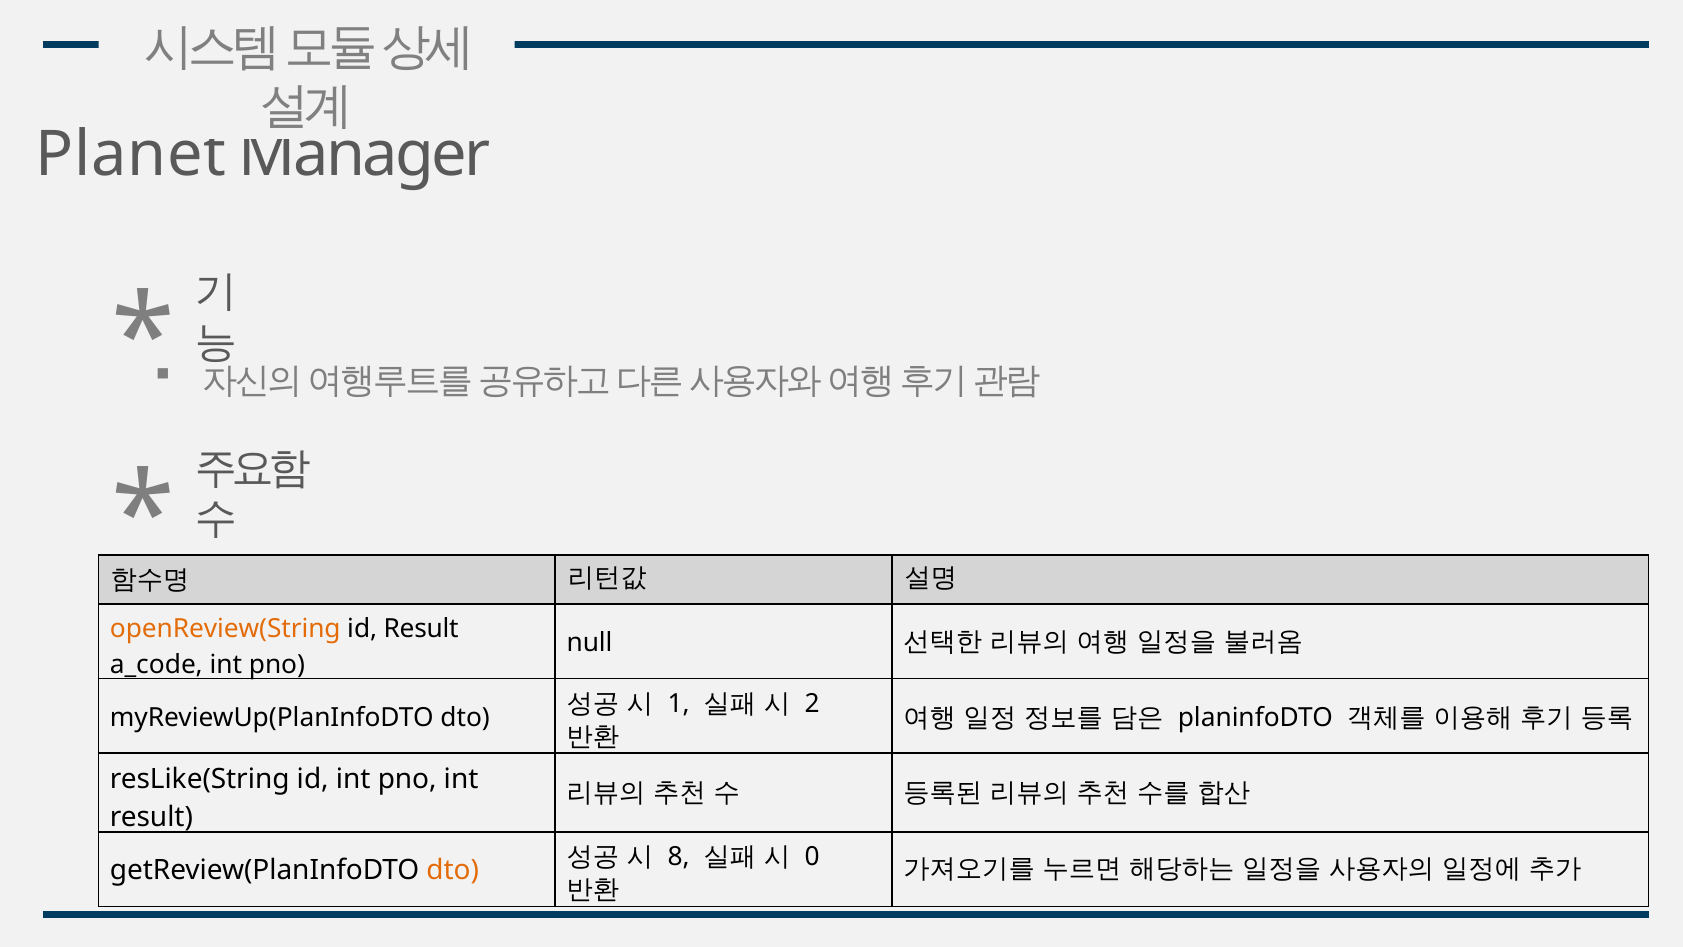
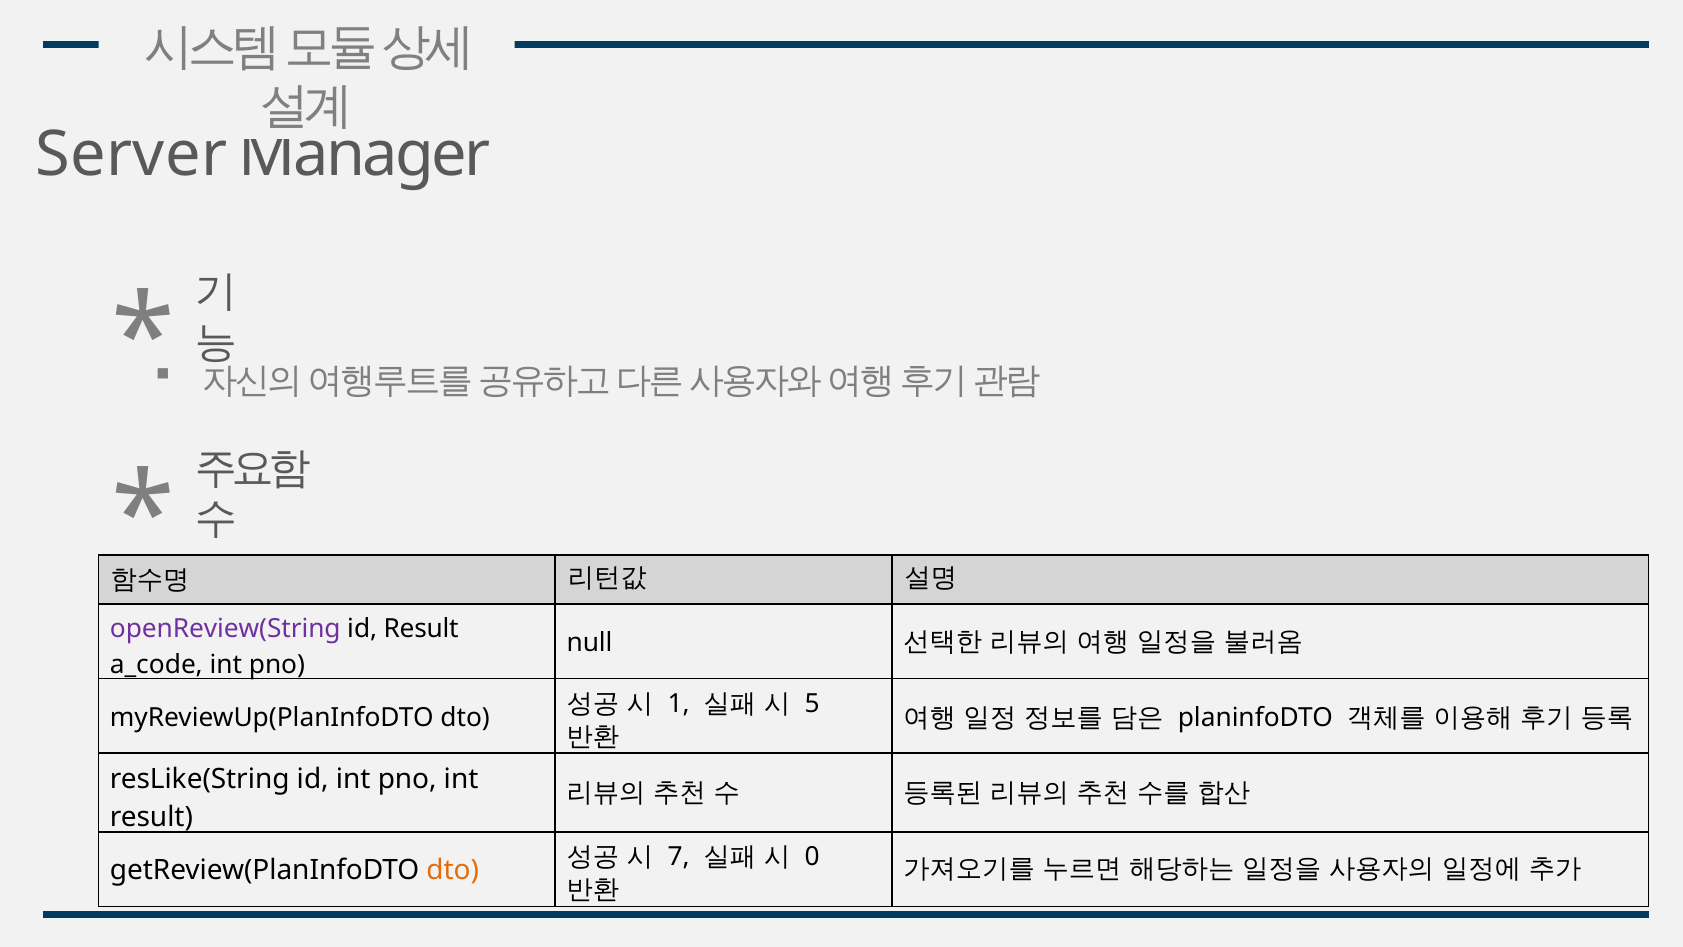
Planet: Planet -> Server (131, 154)
openReview(String colour: orange -> purple (225, 629)
2: 2 -> 5 (812, 704)
8: 8 -> 7 (679, 857)
